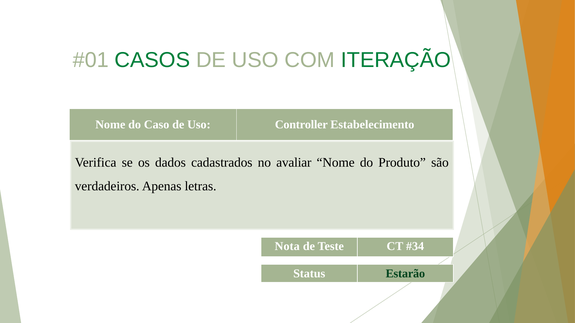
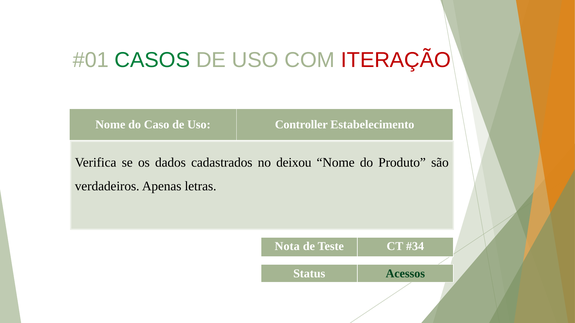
ITERAÇÃO colour: green -> red (396, 60)
avaliar: avaliar -> deixou (294, 163)
Estarão: Estarão -> Acessos (405, 274)
